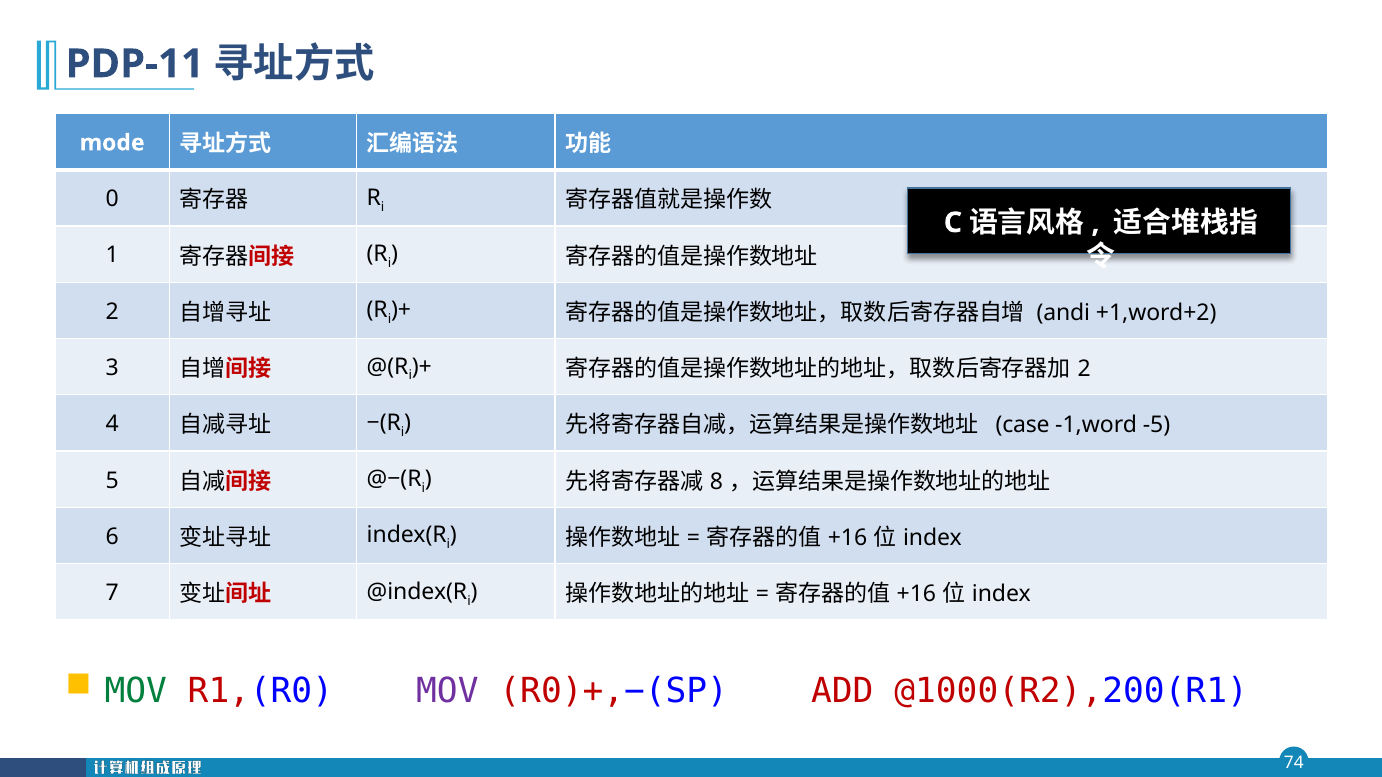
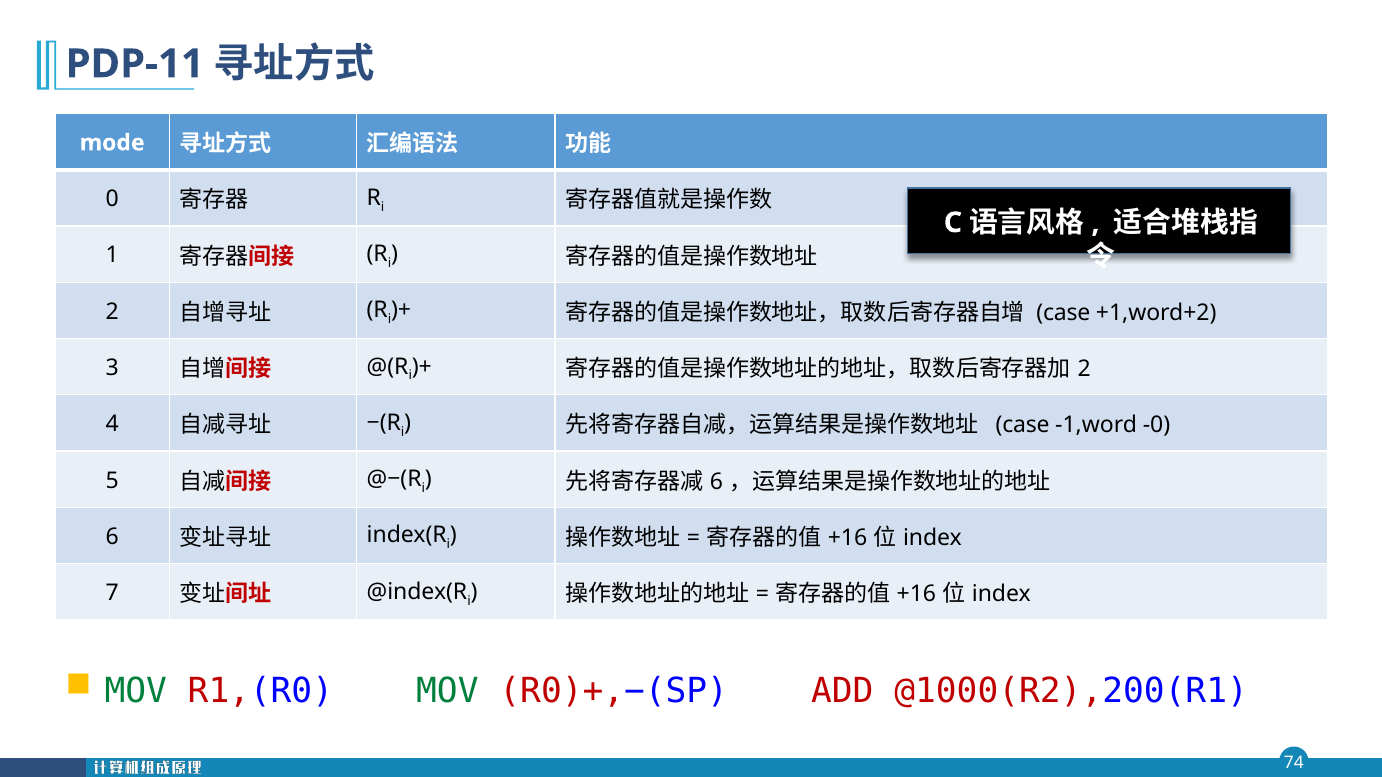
andi: andi -> case (1063, 313)
-5: -5 -> -0 (1157, 425)
8: 8 -> 6 (716, 482)
MOV colour: purple -> green (447, 691)
